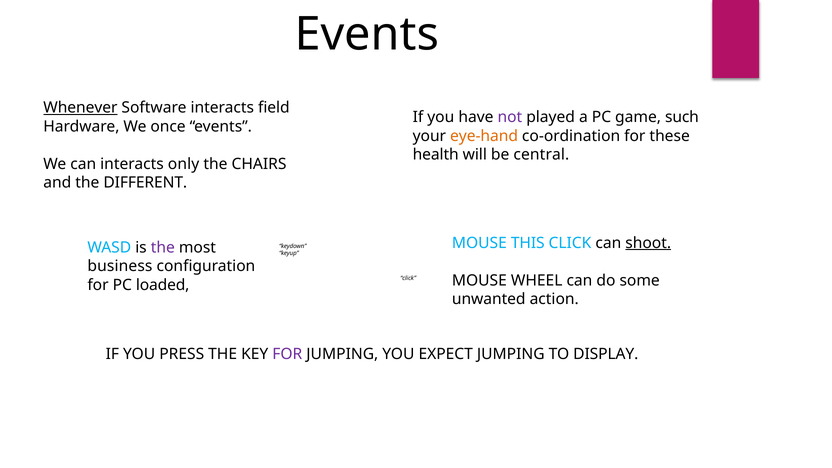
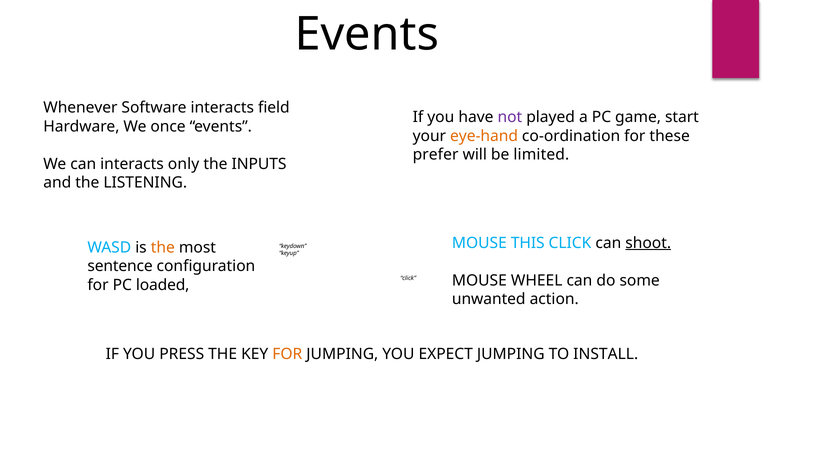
Whenever underline: present -> none (80, 108)
such: such -> start (682, 117)
health: health -> prefer (436, 155)
central: central -> limited (541, 155)
CHAIRS: CHAIRS -> INPUTS (259, 164)
DIFFERENT: DIFFERENT -> LISTENING (145, 183)
the colour: purple -> orange (163, 247)
business: business -> sentence (120, 266)
FOR colour: purple -> orange (287, 354)
DISPLAY: DISPLAY -> INSTALL (606, 354)
